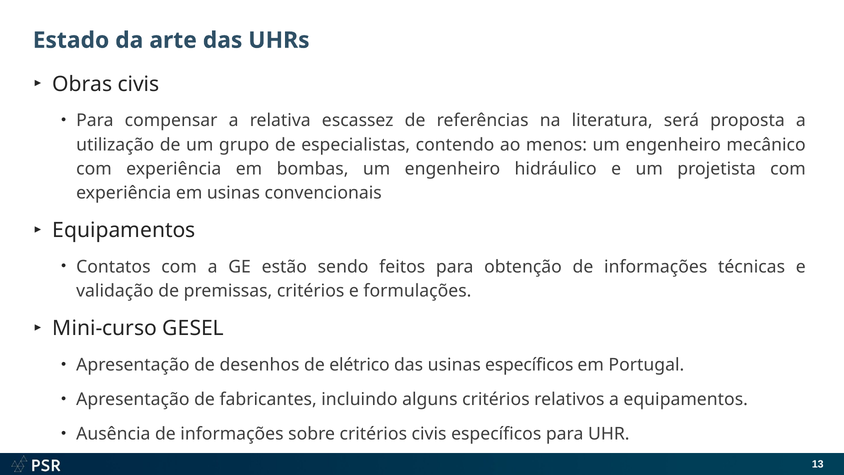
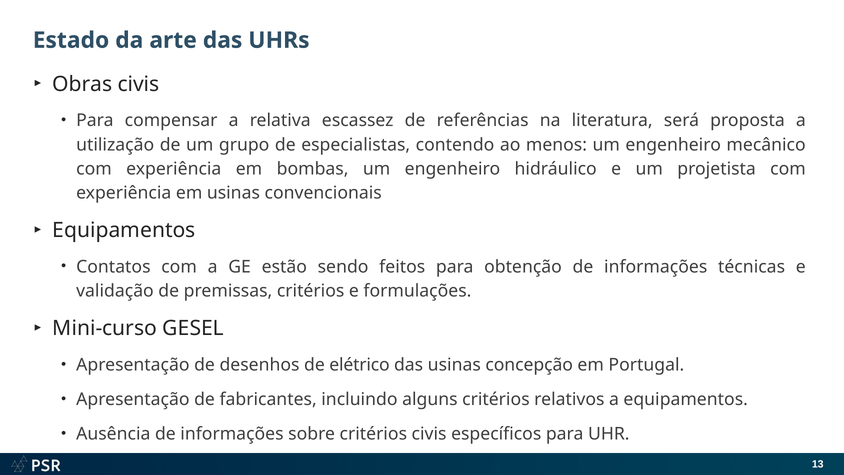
usinas específicos: específicos -> concepção (529, 365)
